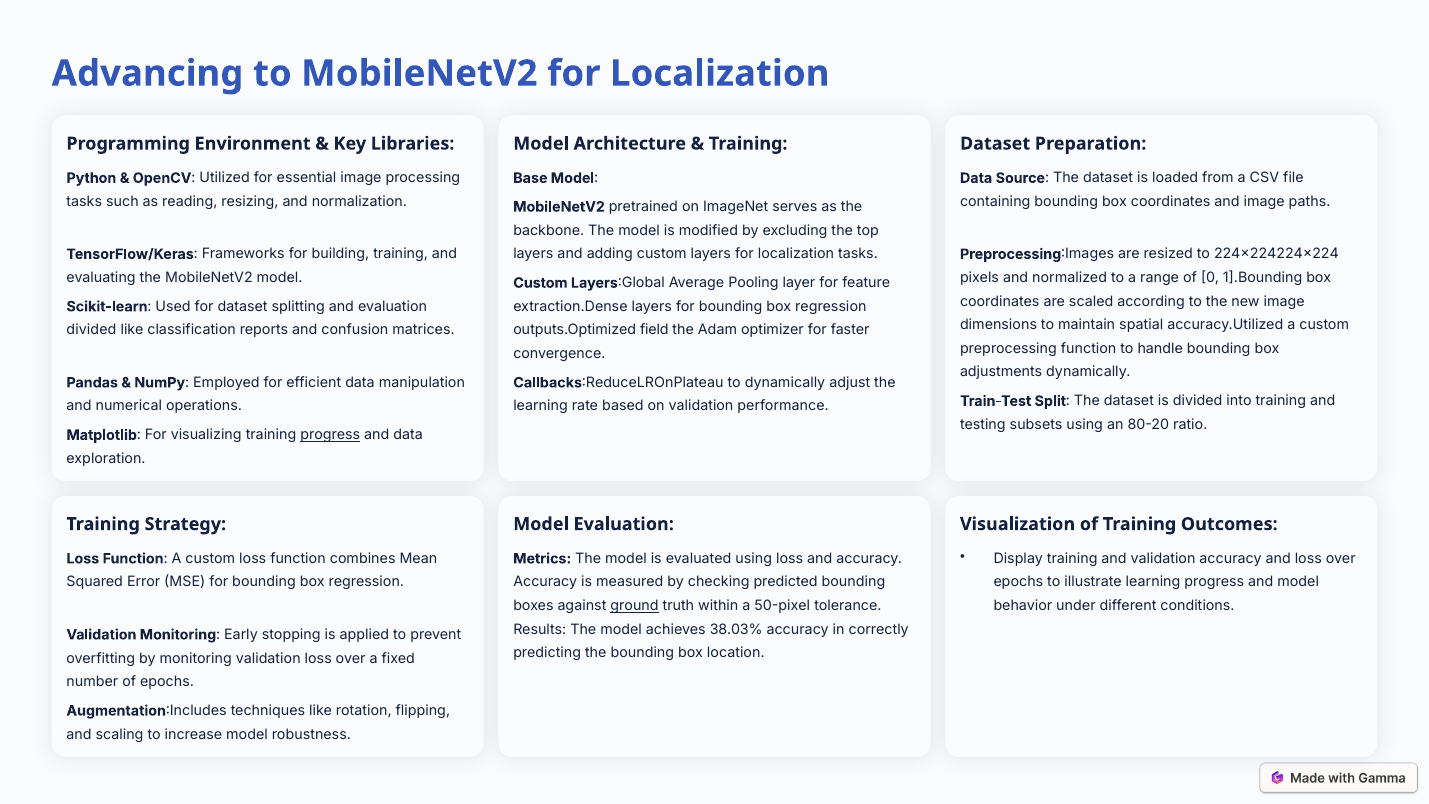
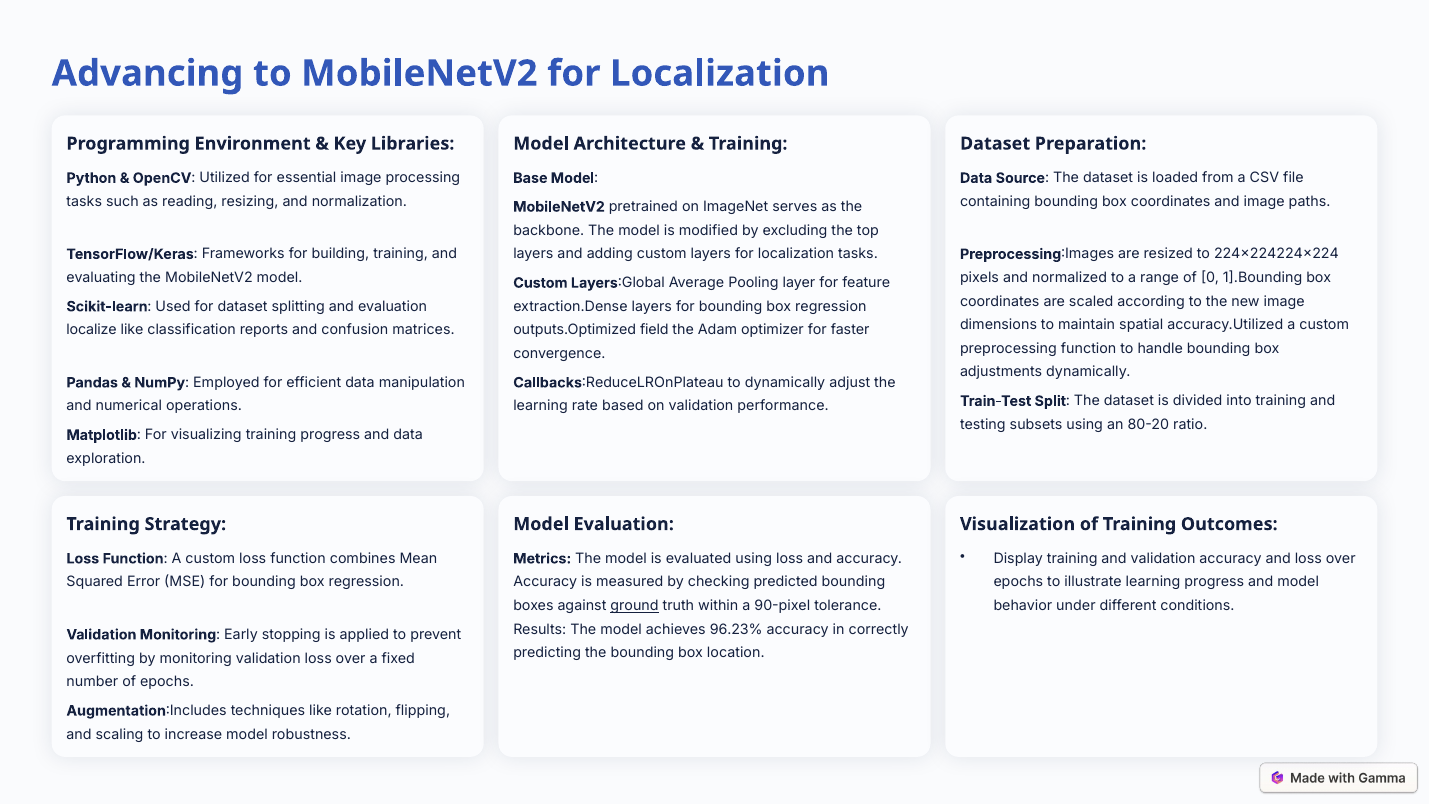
divided: divided -> localize (92, 330)
progress underline: present -> none (330, 435)
50-pixel: 50-pixel -> 90-pixel (782, 606)
38.03%: 38.03% -> 96.23% (736, 629)
